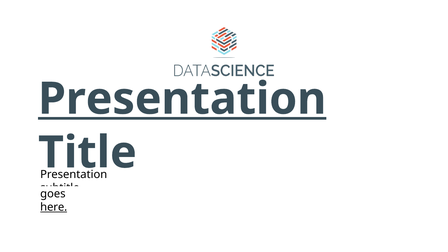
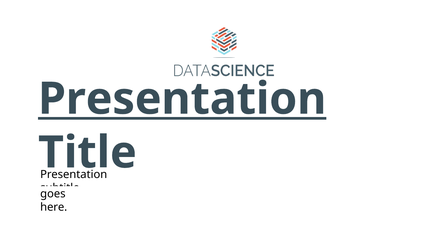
here underline: present -> none (54, 207)
